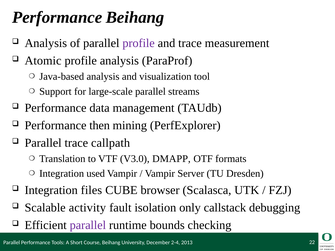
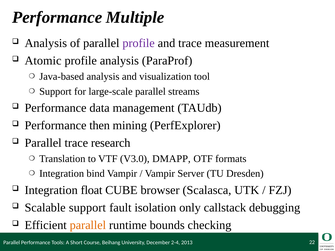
Performance Beihang: Beihang -> Multiple (135, 17)
callpath: callpath -> research (111, 143)
used: used -> bind (96, 174)
files: files -> float (92, 190)
Scalable activity: activity -> support (87, 208)
parallel colour: purple -> orange (88, 225)
